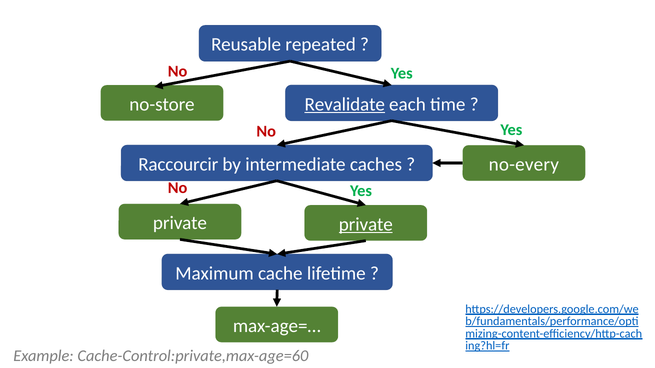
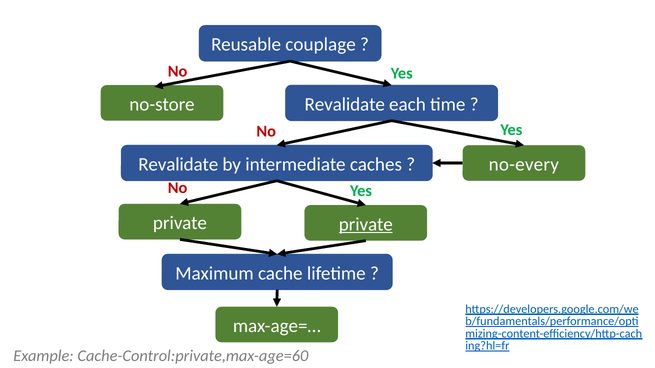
repeated: repeated -> couplage (321, 45)
Revalidate underline: present -> none (345, 104)
Raccourcir: Raccourcir -> Revalidate (178, 165)
